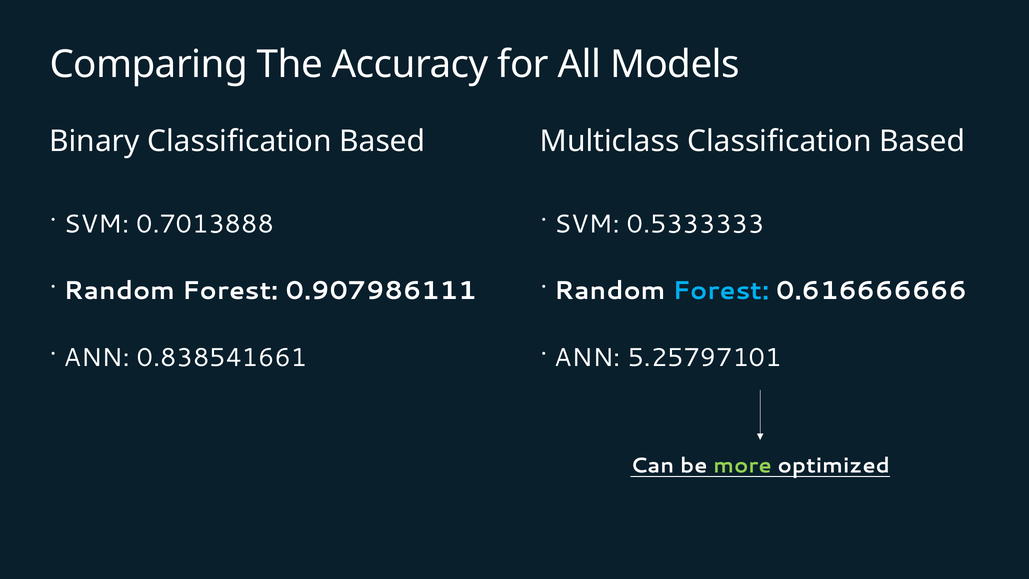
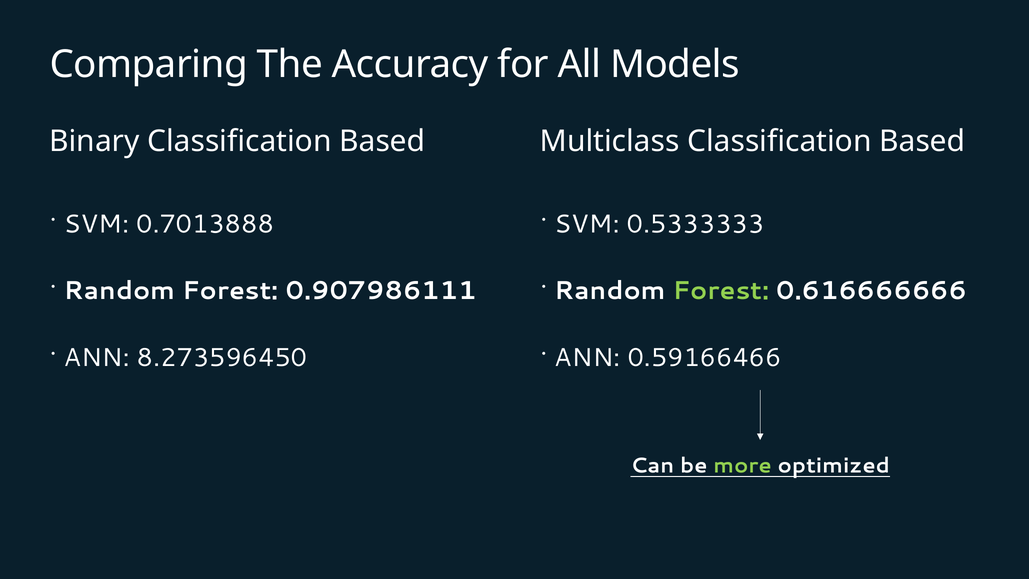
Forest colour: light blue -> light green (721, 291)
0.838541661: 0.838541661 -> 8.273596450 (222, 358)
5.25797101: 5.25797101 -> 0.59166466 (705, 358)
